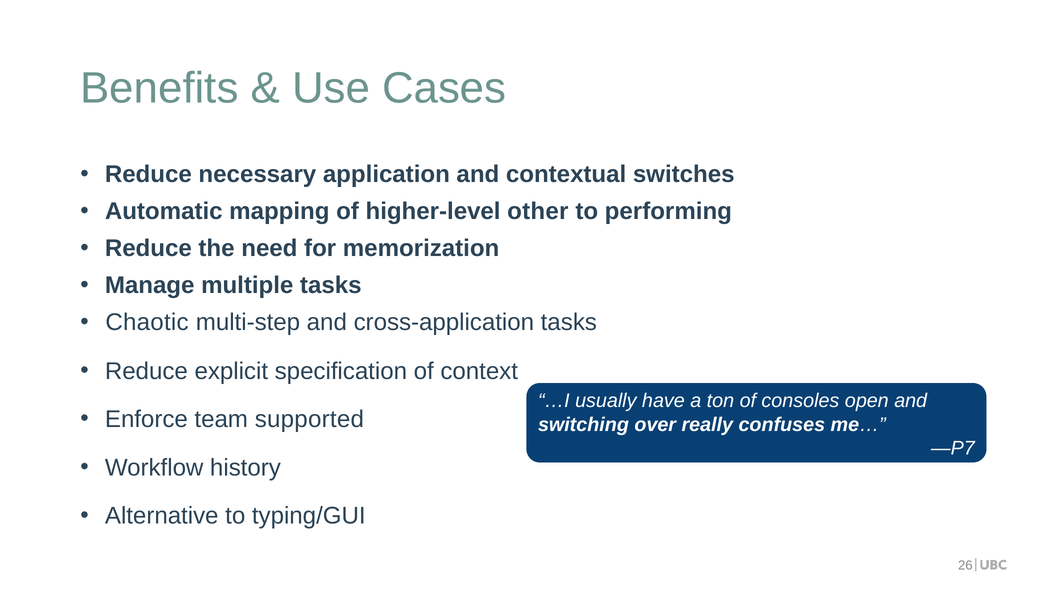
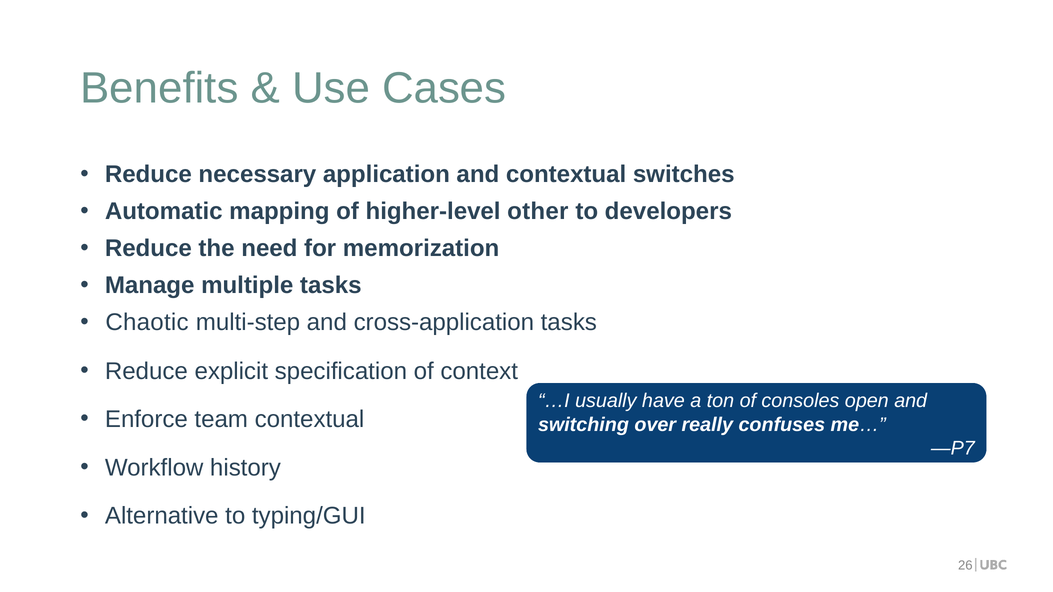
performing: performing -> developers (668, 212)
team supported: supported -> contextual (309, 420)
